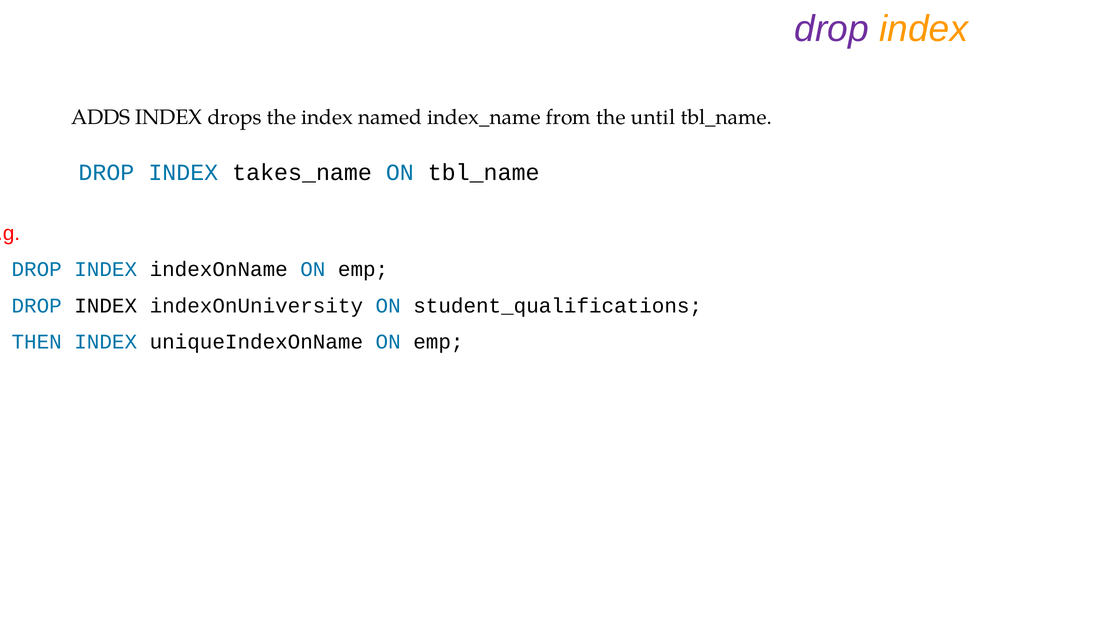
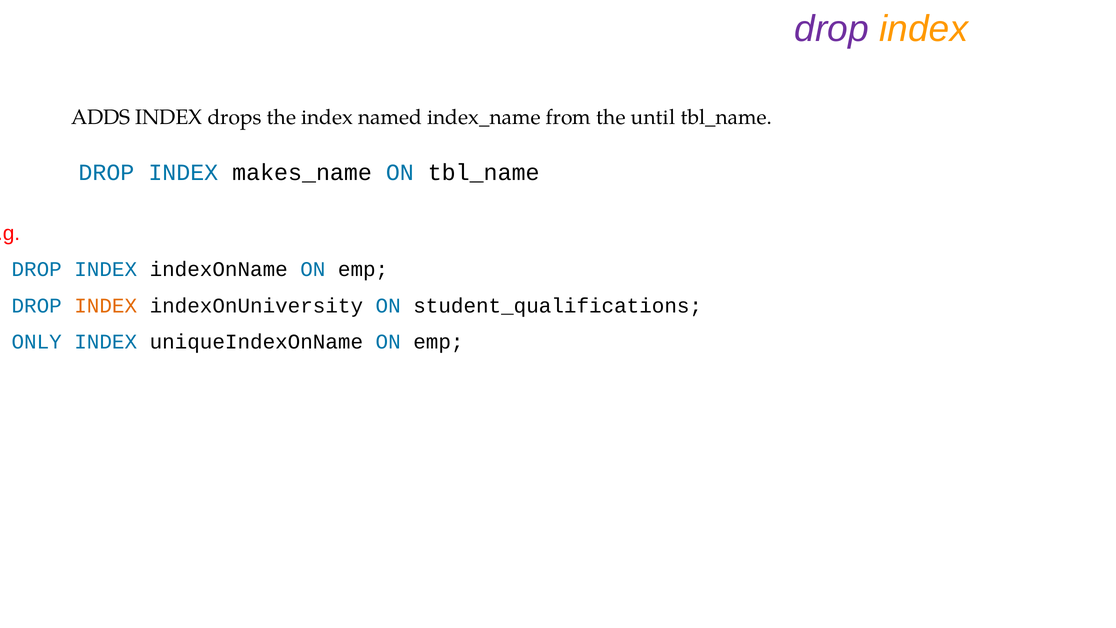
takes_name: takes_name -> makes_name (302, 172)
INDEX colour: black -> orange (106, 306)
THEN: THEN -> ONLY (37, 342)
